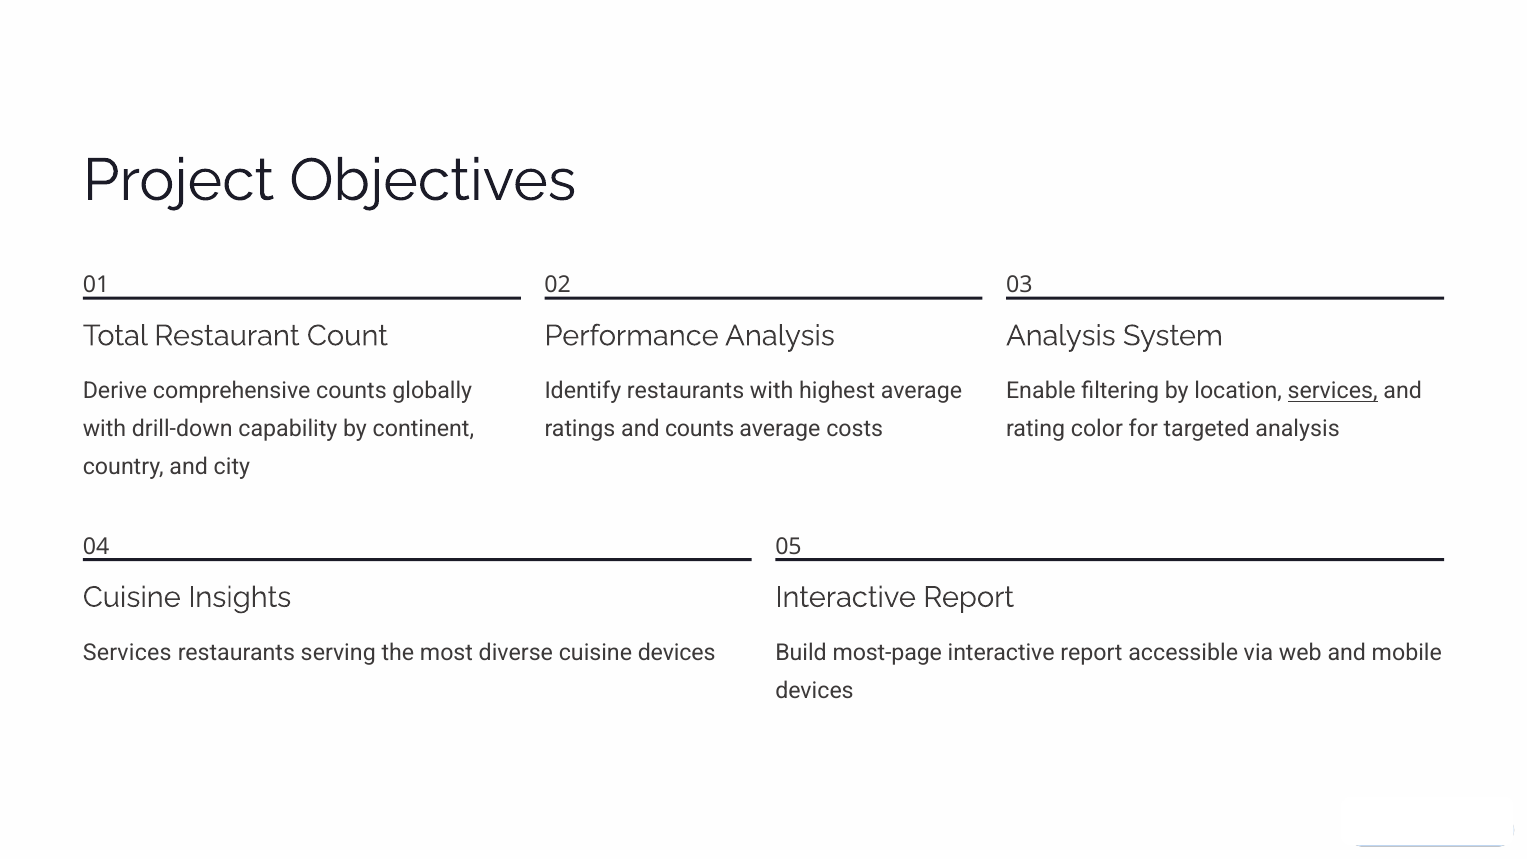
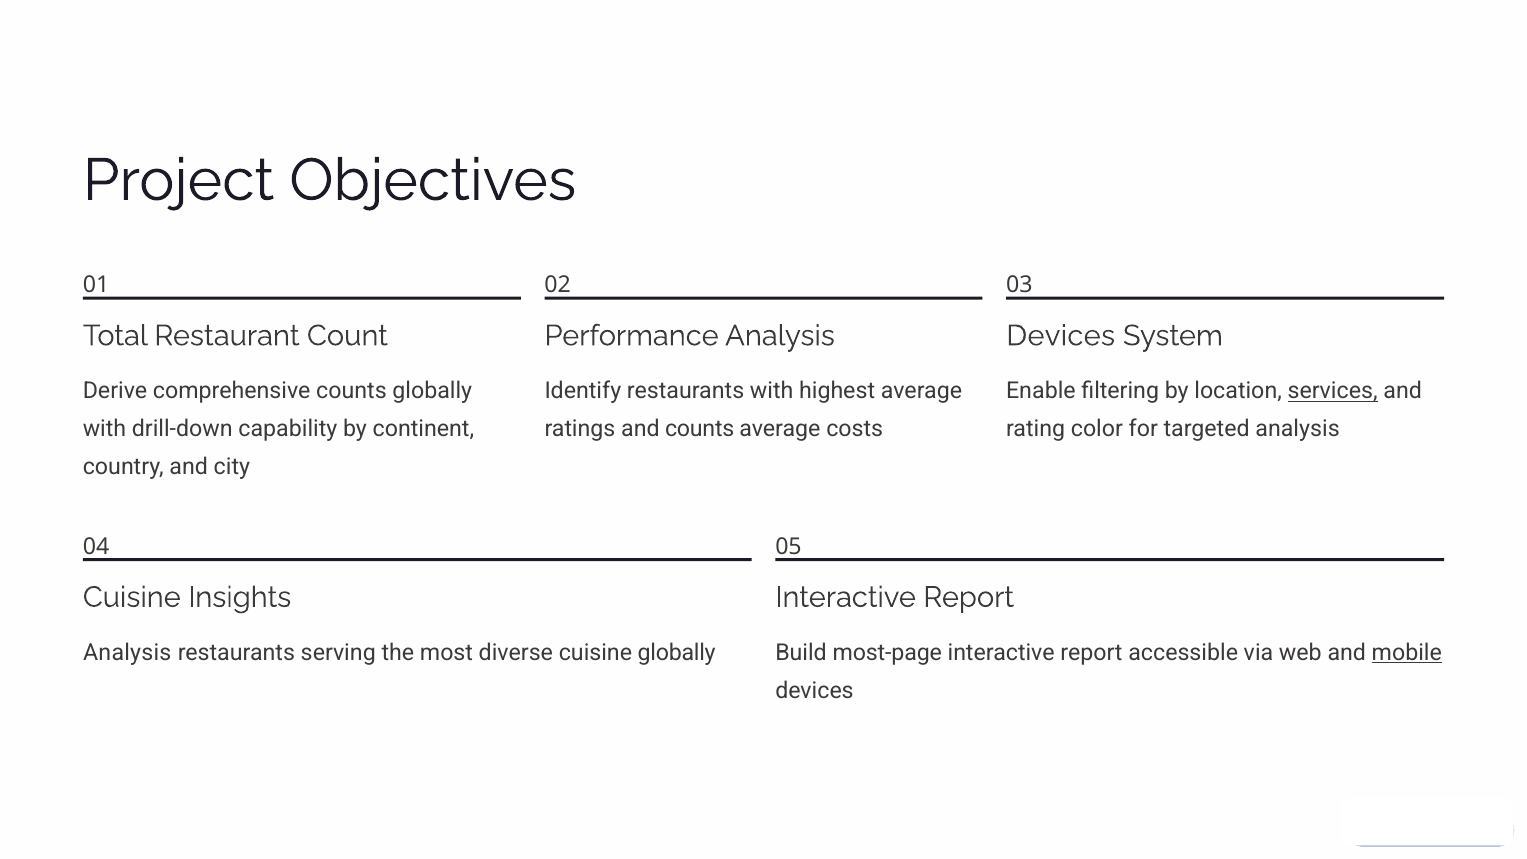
Analysis: Analysis -> Devices (1061, 336)
Services: Services -> Analysis (127, 653)
cuisine devices: devices -> globally (677, 653)
mobile underline: none -> present (1407, 653)
